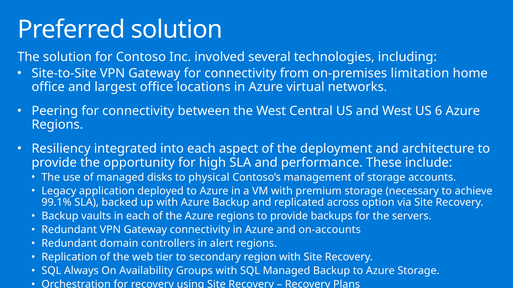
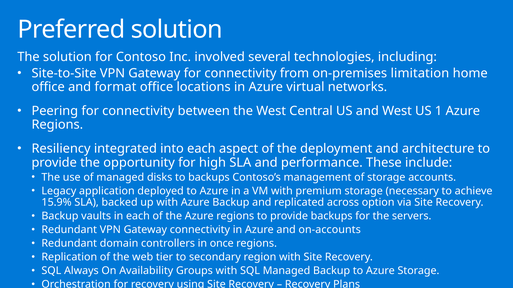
largest: largest -> format (115, 87)
6: 6 -> 1 (439, 111)
to physical: physical -> backups (209, 178)
99.1%: 99.1% -> 15.9% (57, 203)
alert: alert -> once (222, 244)
